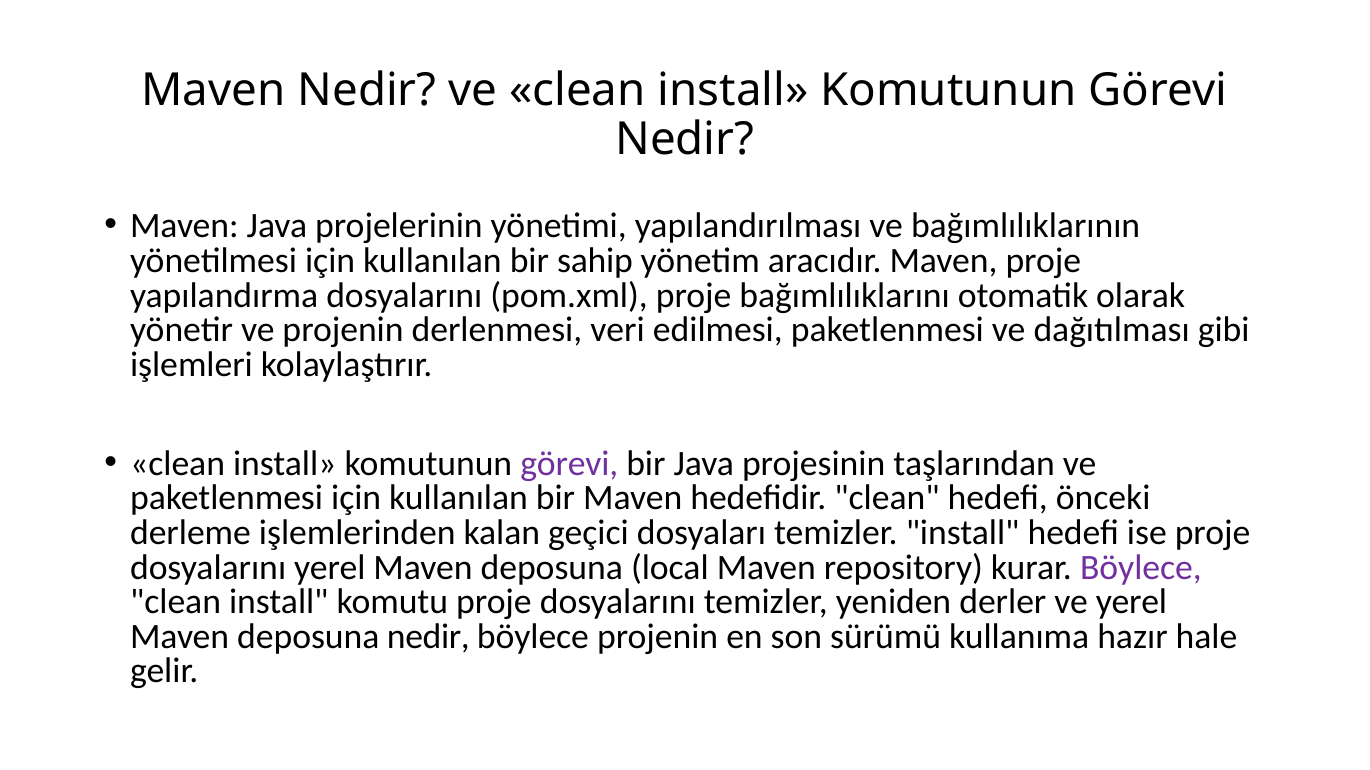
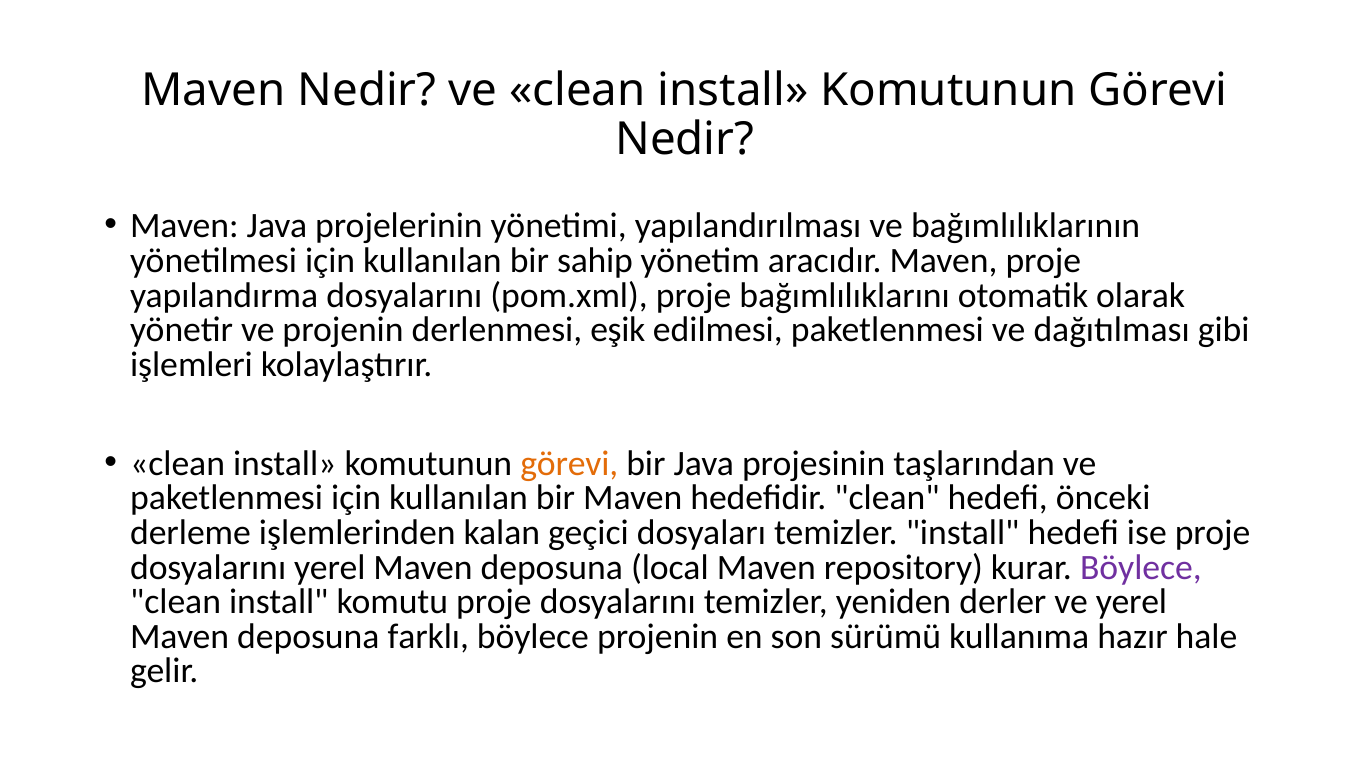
veri: veri -> eşik (618, 330)
görevi colour: purple -> orange (569, 464)
deposuna nedir: nedir -> farklı (428, 637)
